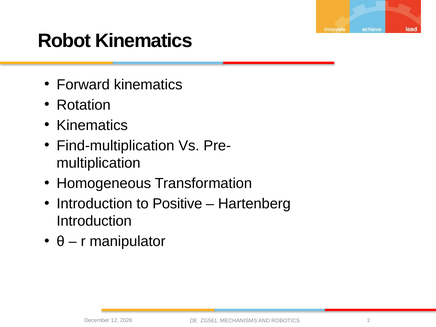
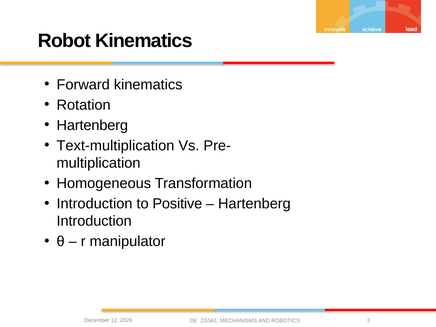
Kinematics: Kinematics -> Hartenberg (92, 125)
Find-multiplication: Find-multiplication -> Text-multiplication (115, 146)
